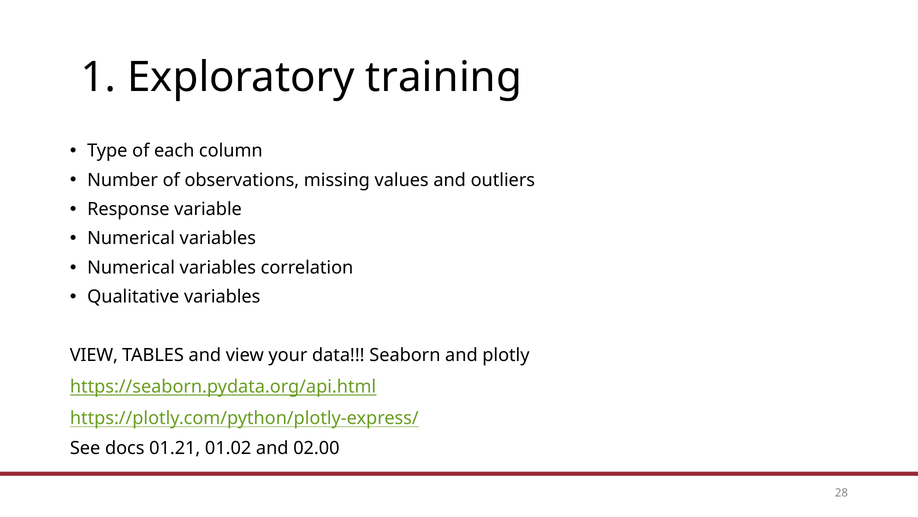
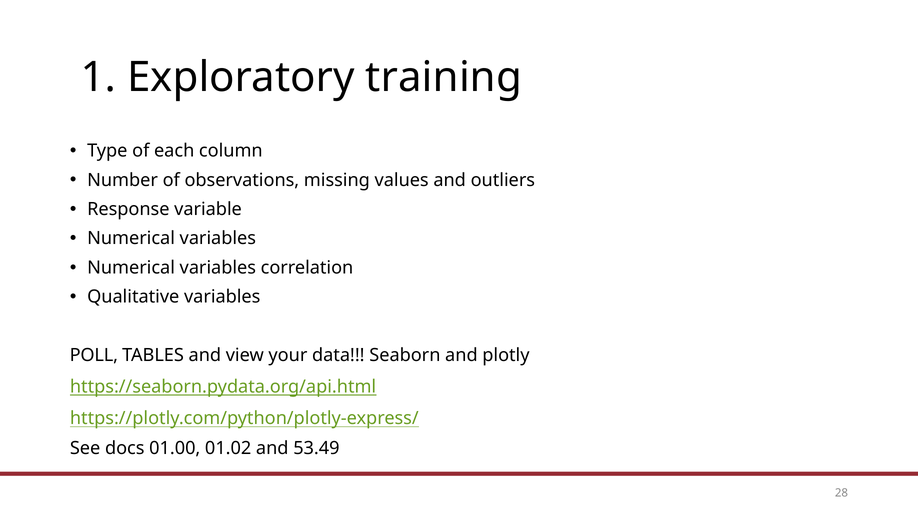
VIEW: VIEW -> POLL (94, 355)
01.21: 01.21 -> 01.00 (175, 448)
02.00: 02.00 -> 53.49 (316, 448)
